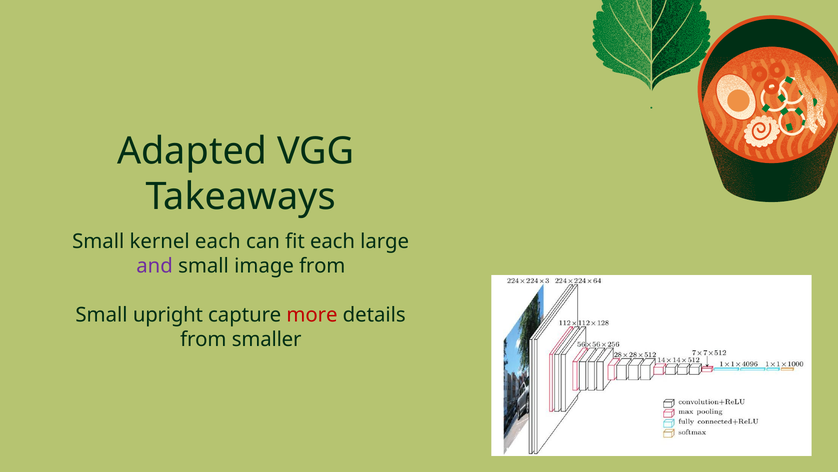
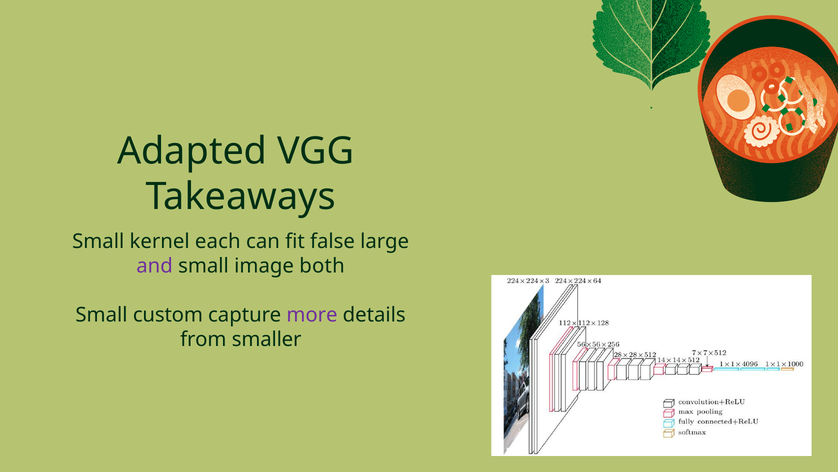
fit each: each -> false (332, 241)
image from: from -> both (322, 266)
upright: upright -> custom (168, 314)
more colour: red -> purple (312, 314)
